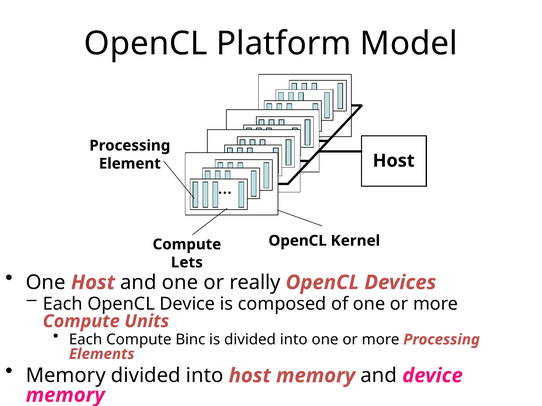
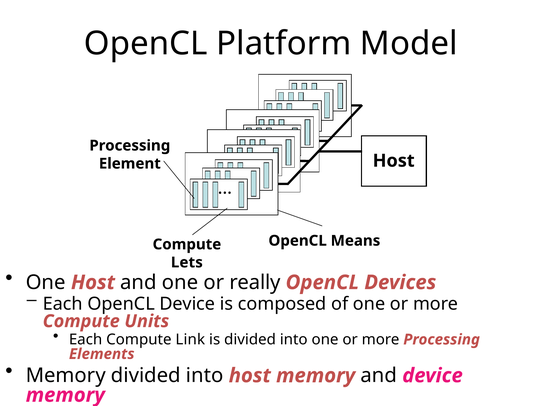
Kernel: Kernel -> Means (355, 241)
Binc: Binc -> Link (190, 340)
